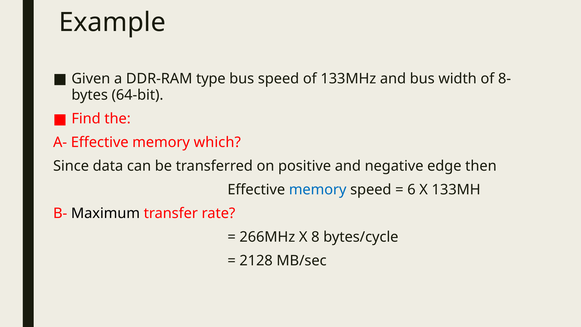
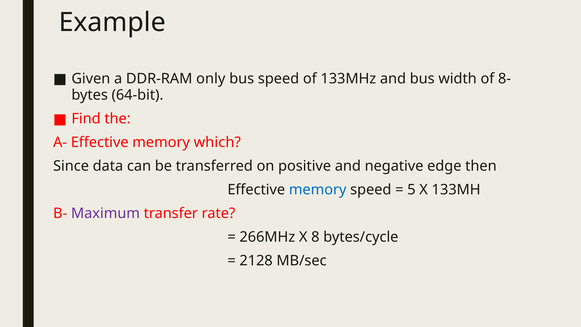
type: type -> only (211, 79)
6: 6 -> 5 (411, 190)
Maximum colour: black -> purple (105, 213)
